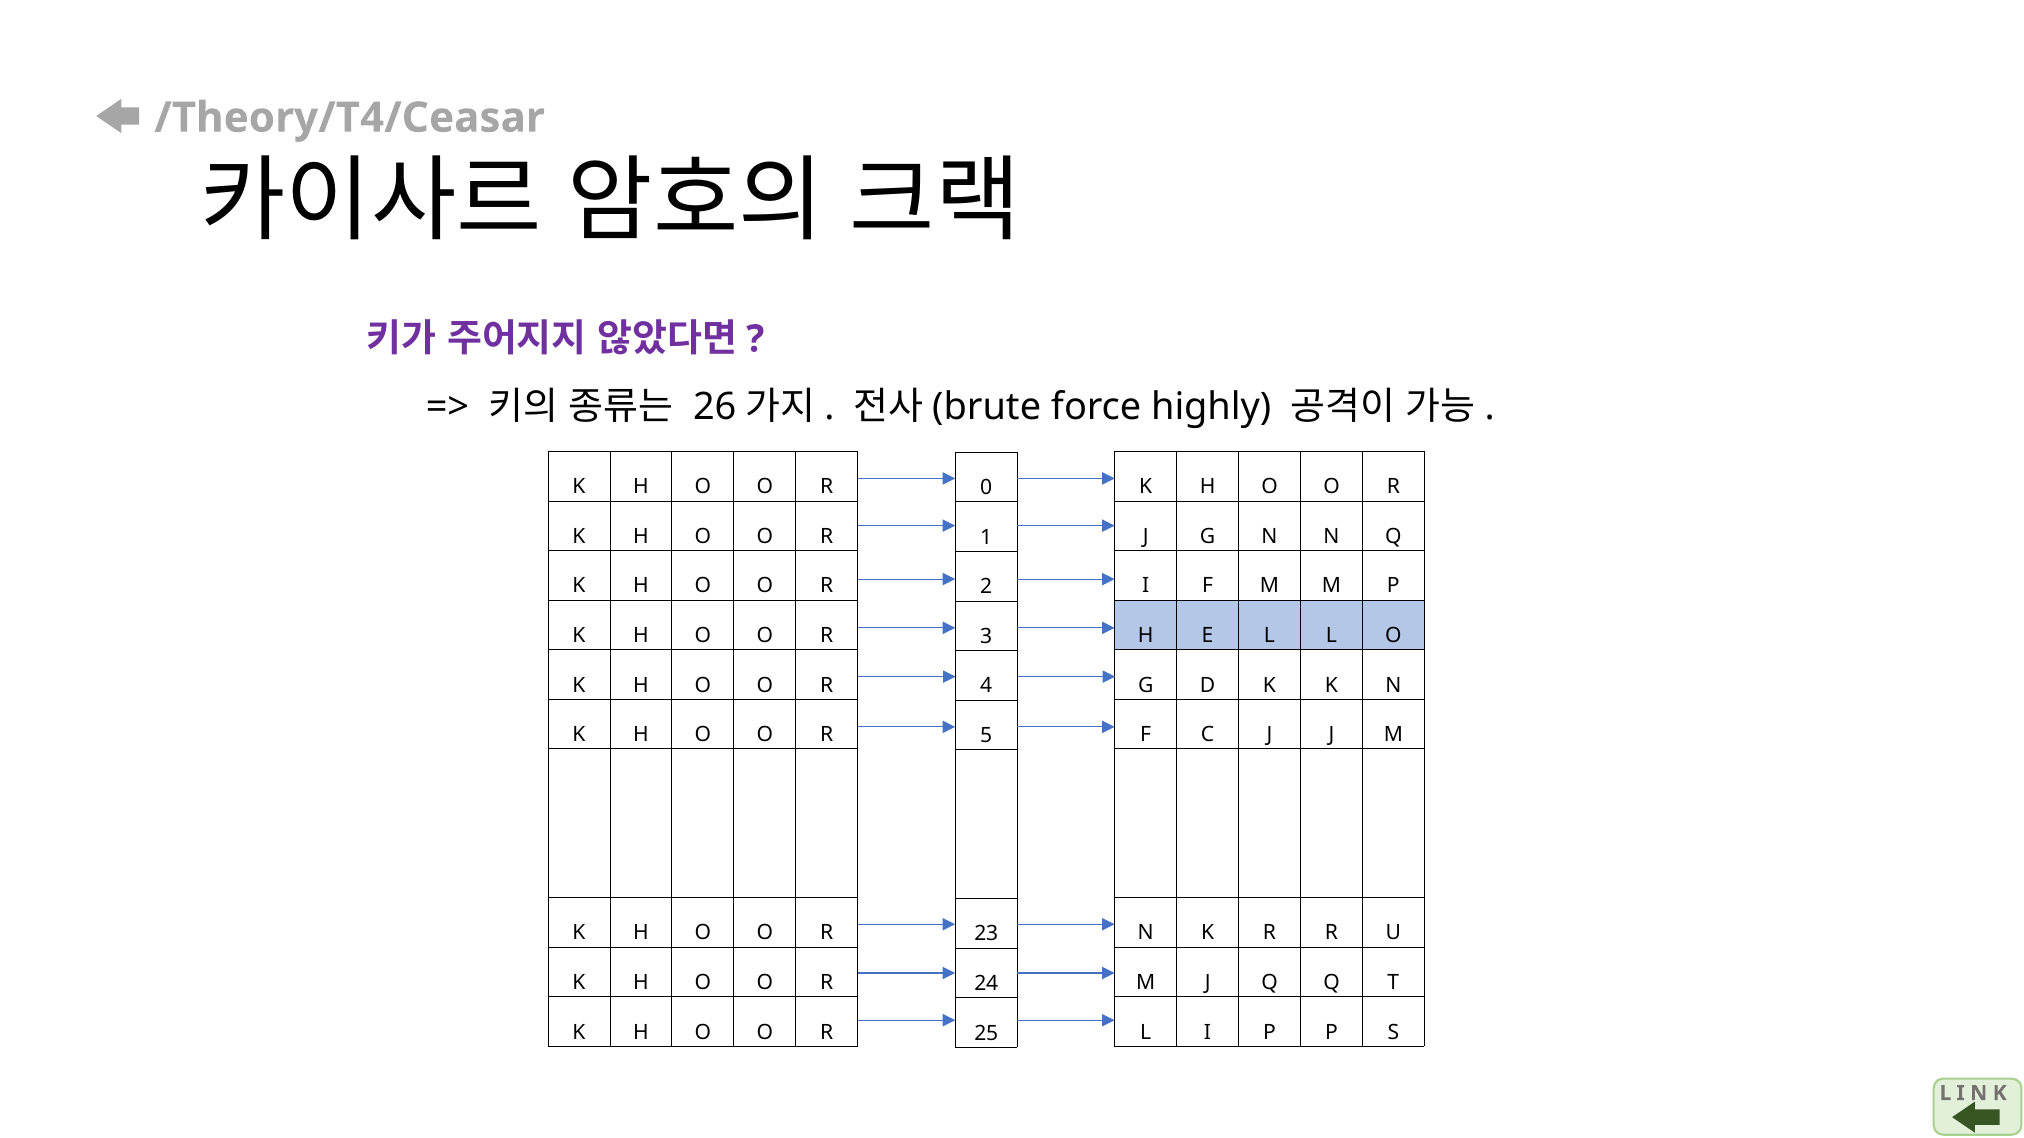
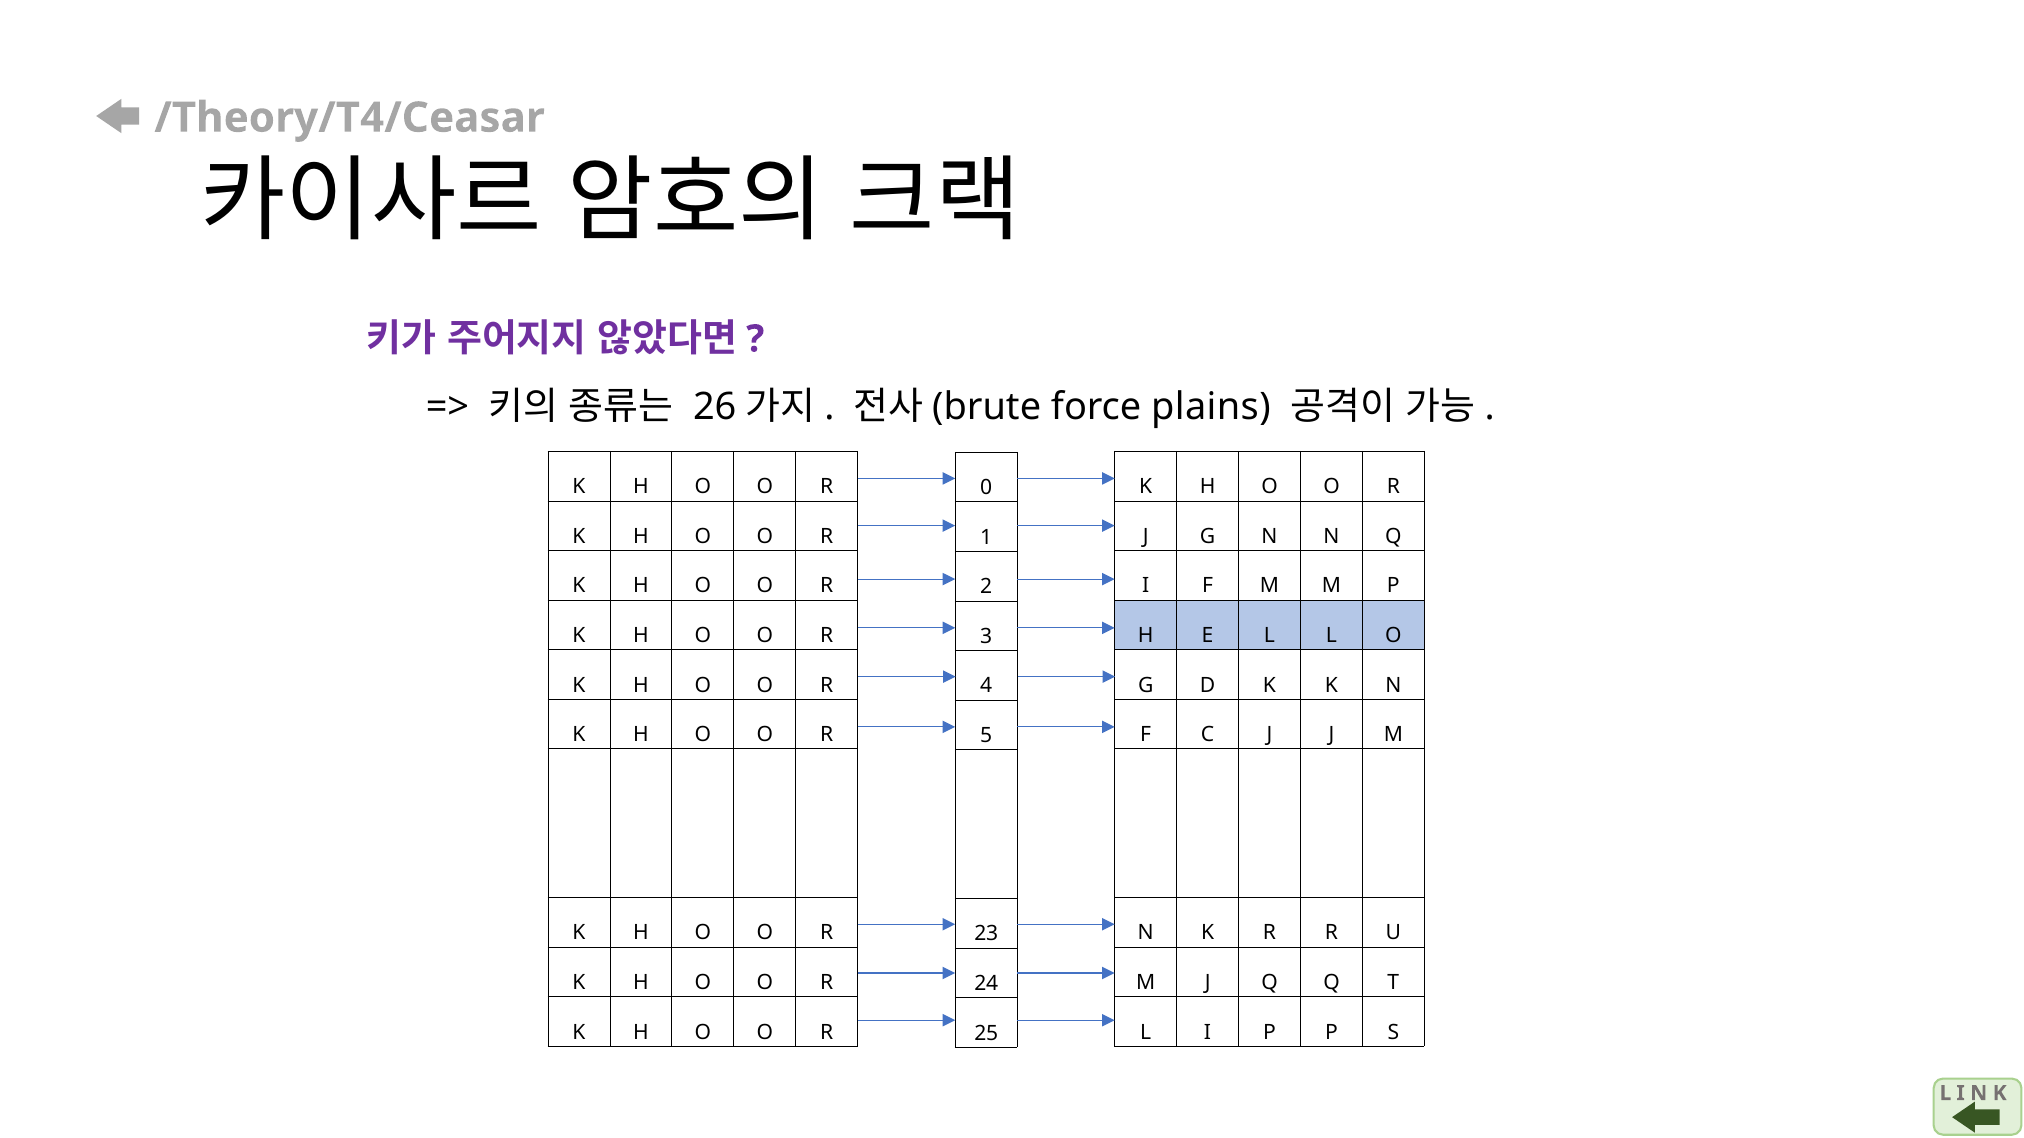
highly: highly -> plains (1211, 407)
